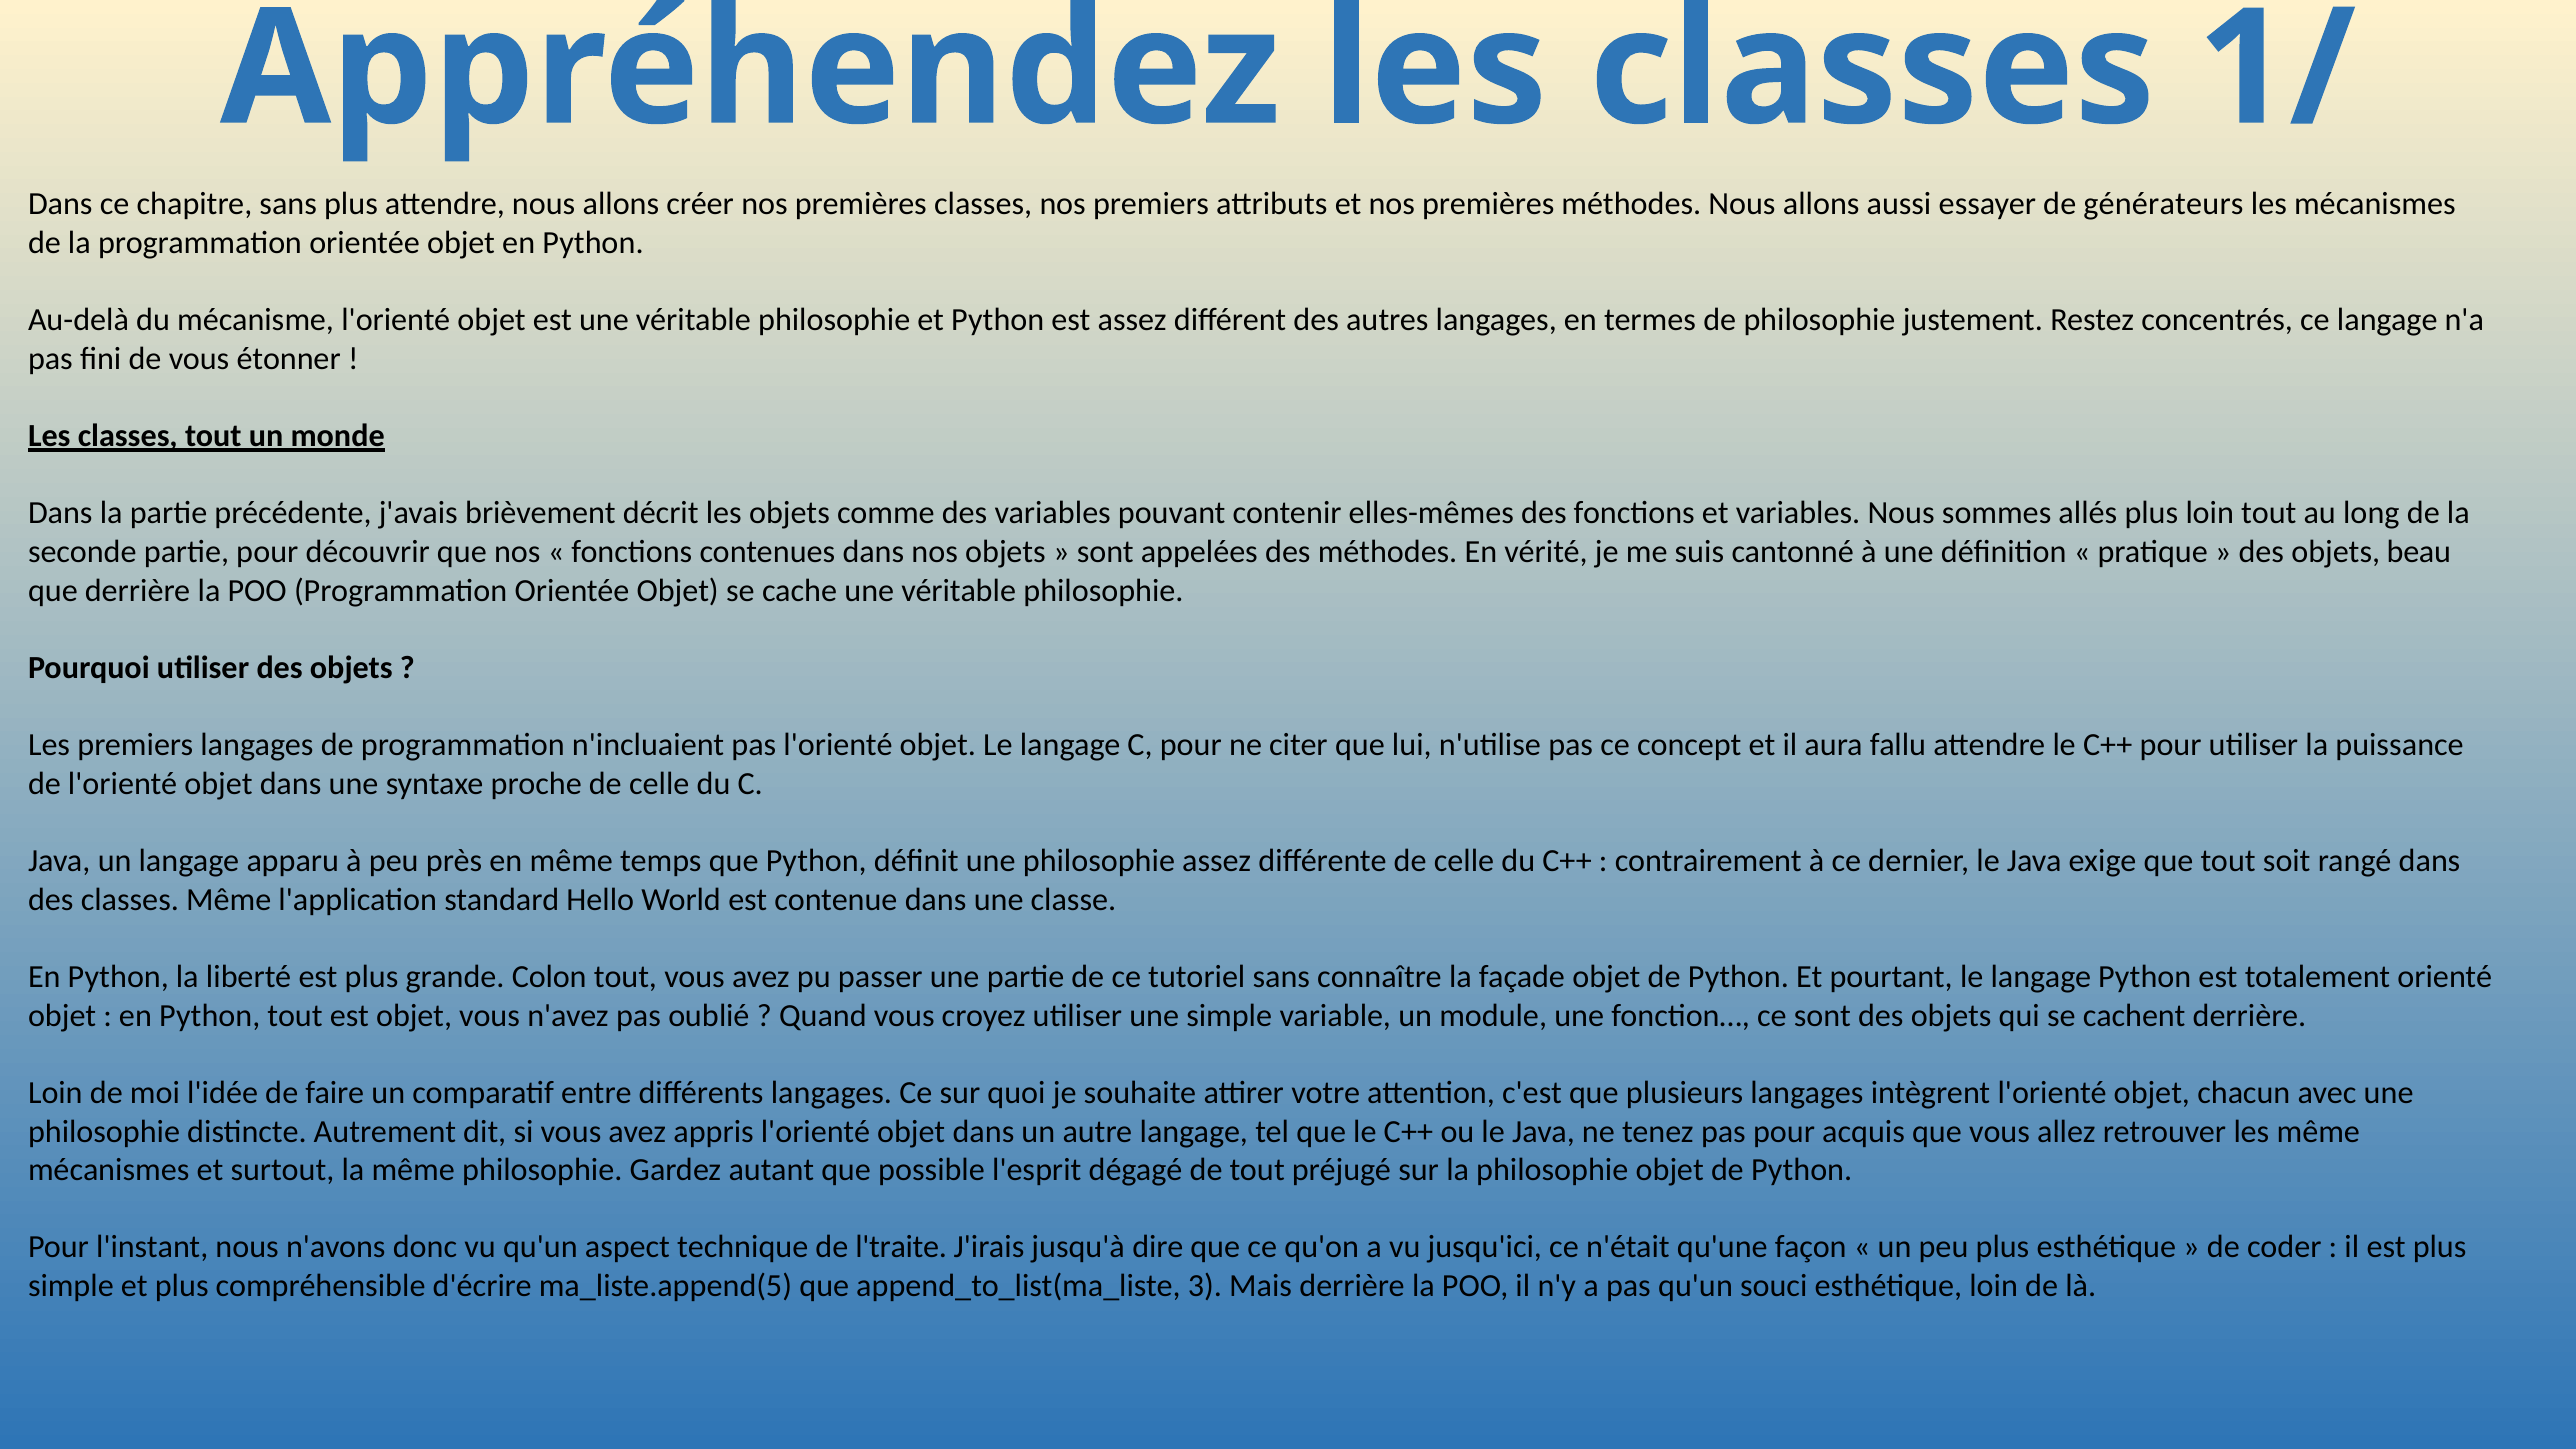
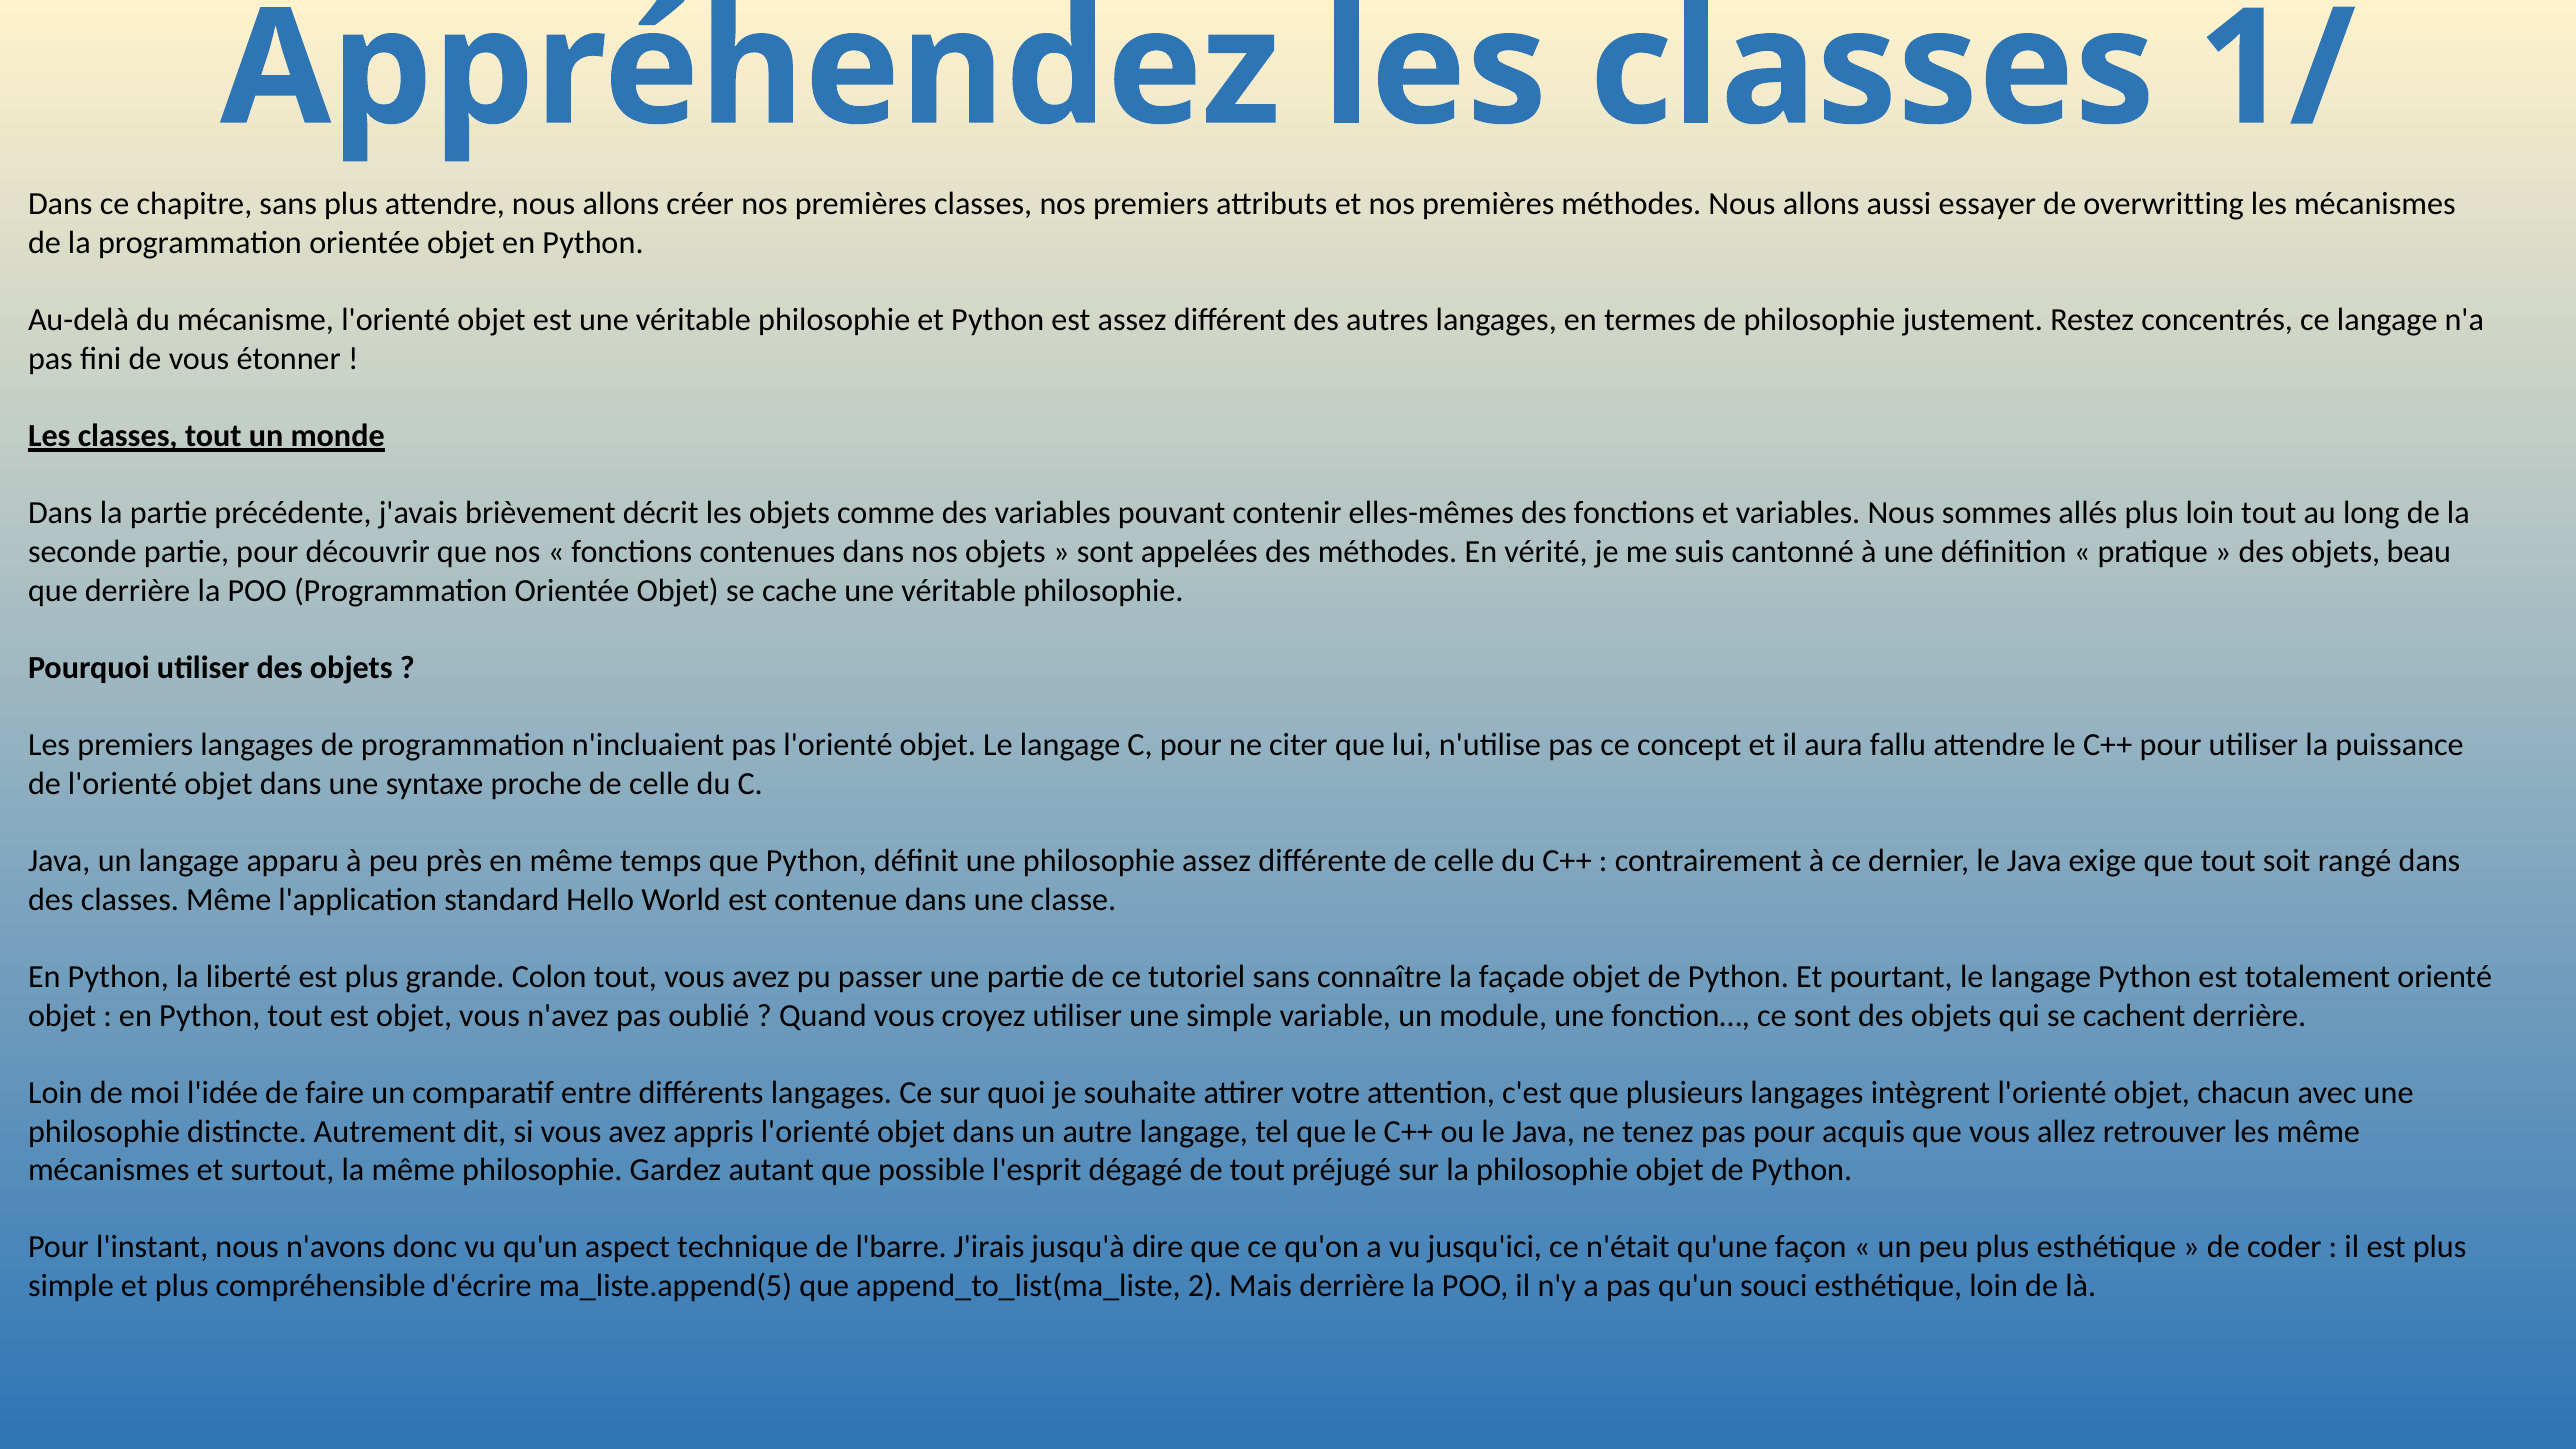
générateurs: générateurs -> overwritting (2164, 204)
l'traite: l'traite -> l'barre (901, 1247)
3: 3 -> 2 (1205, 1286)
